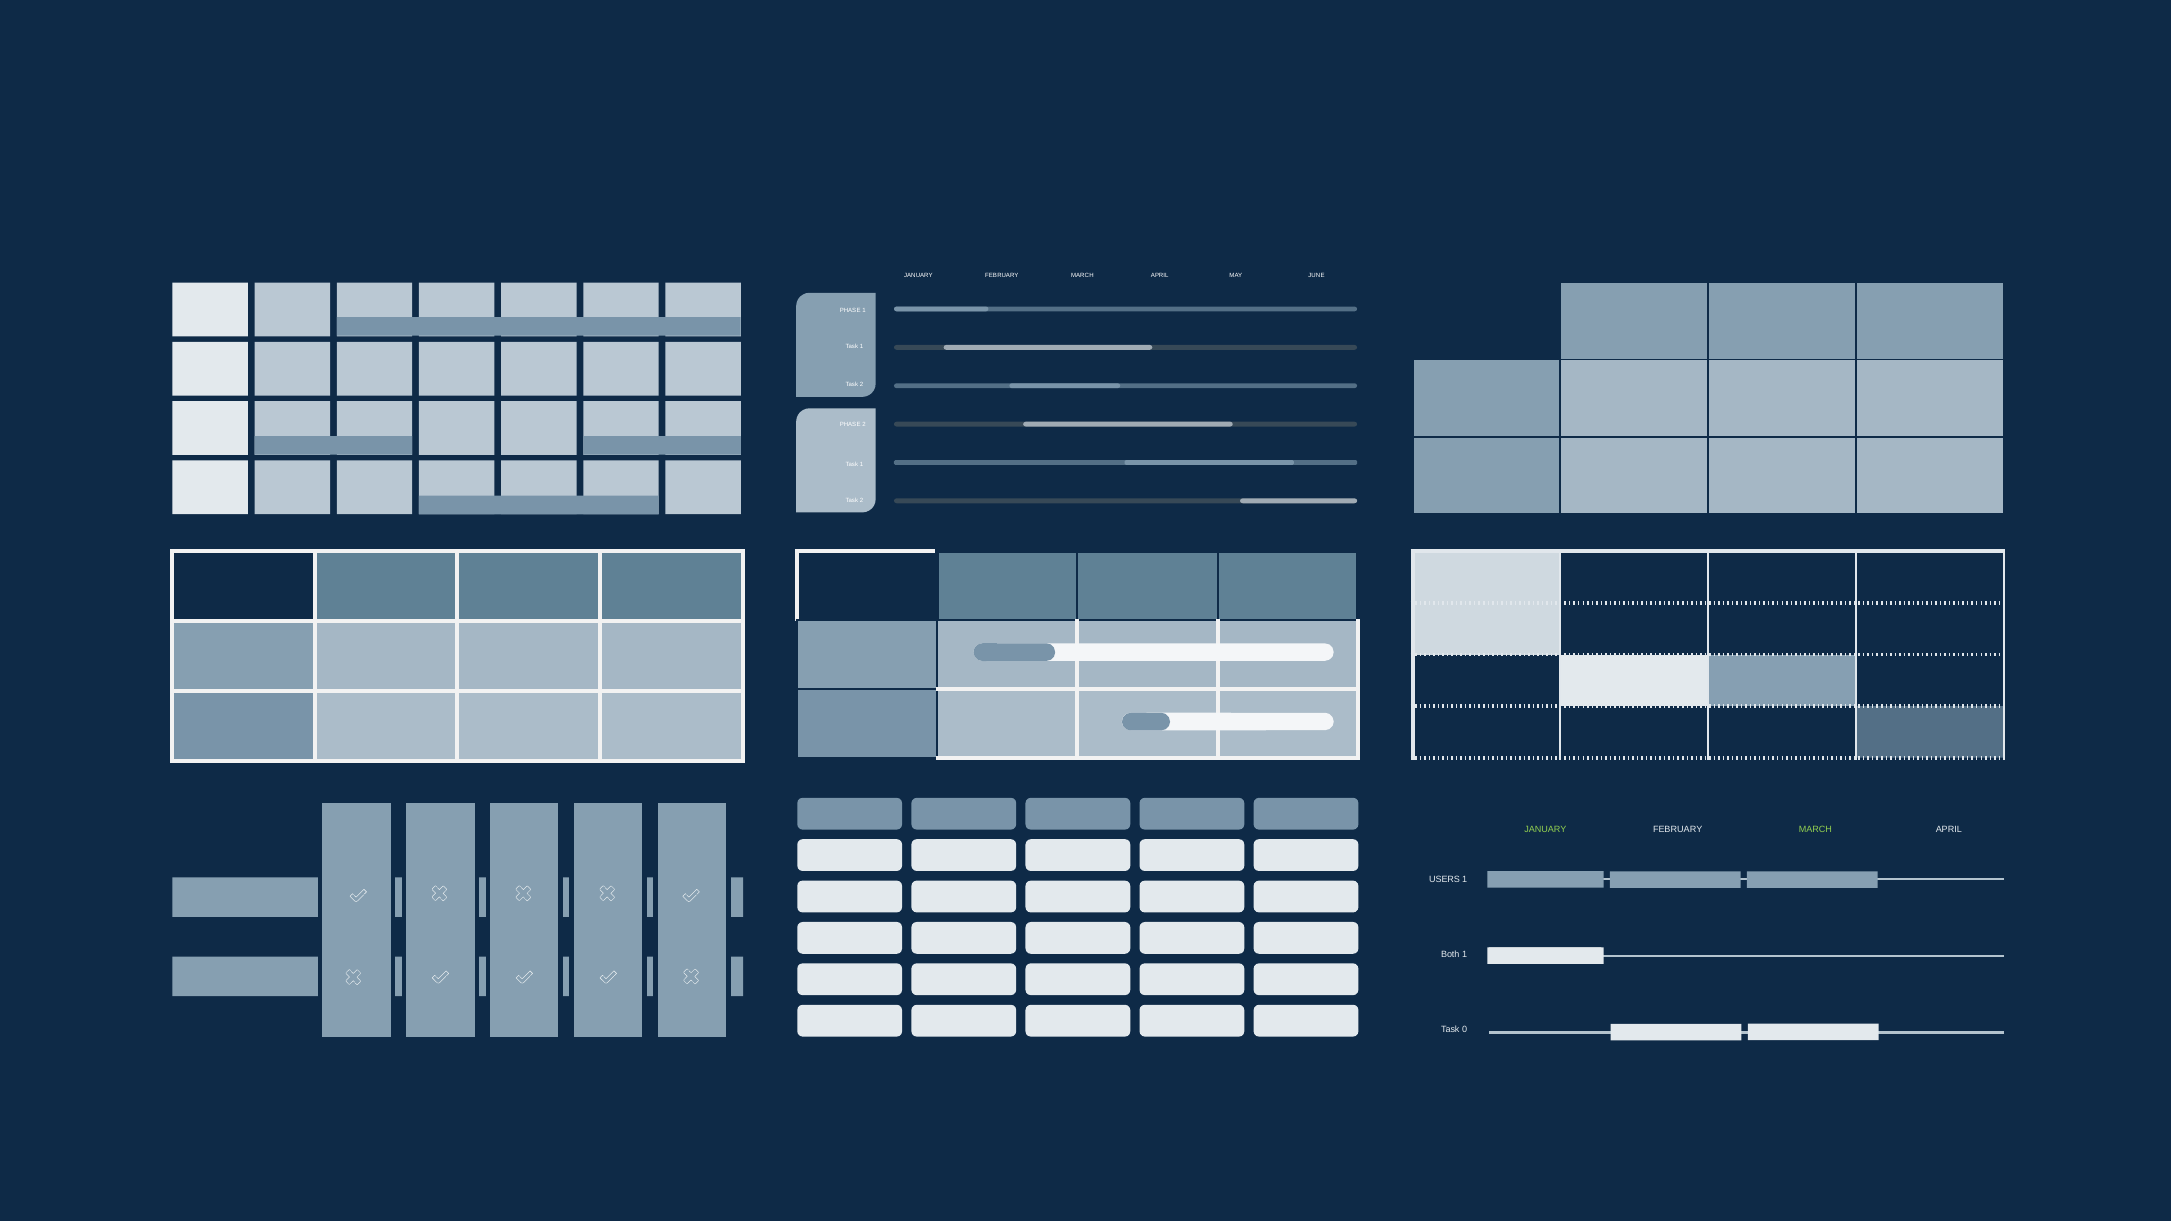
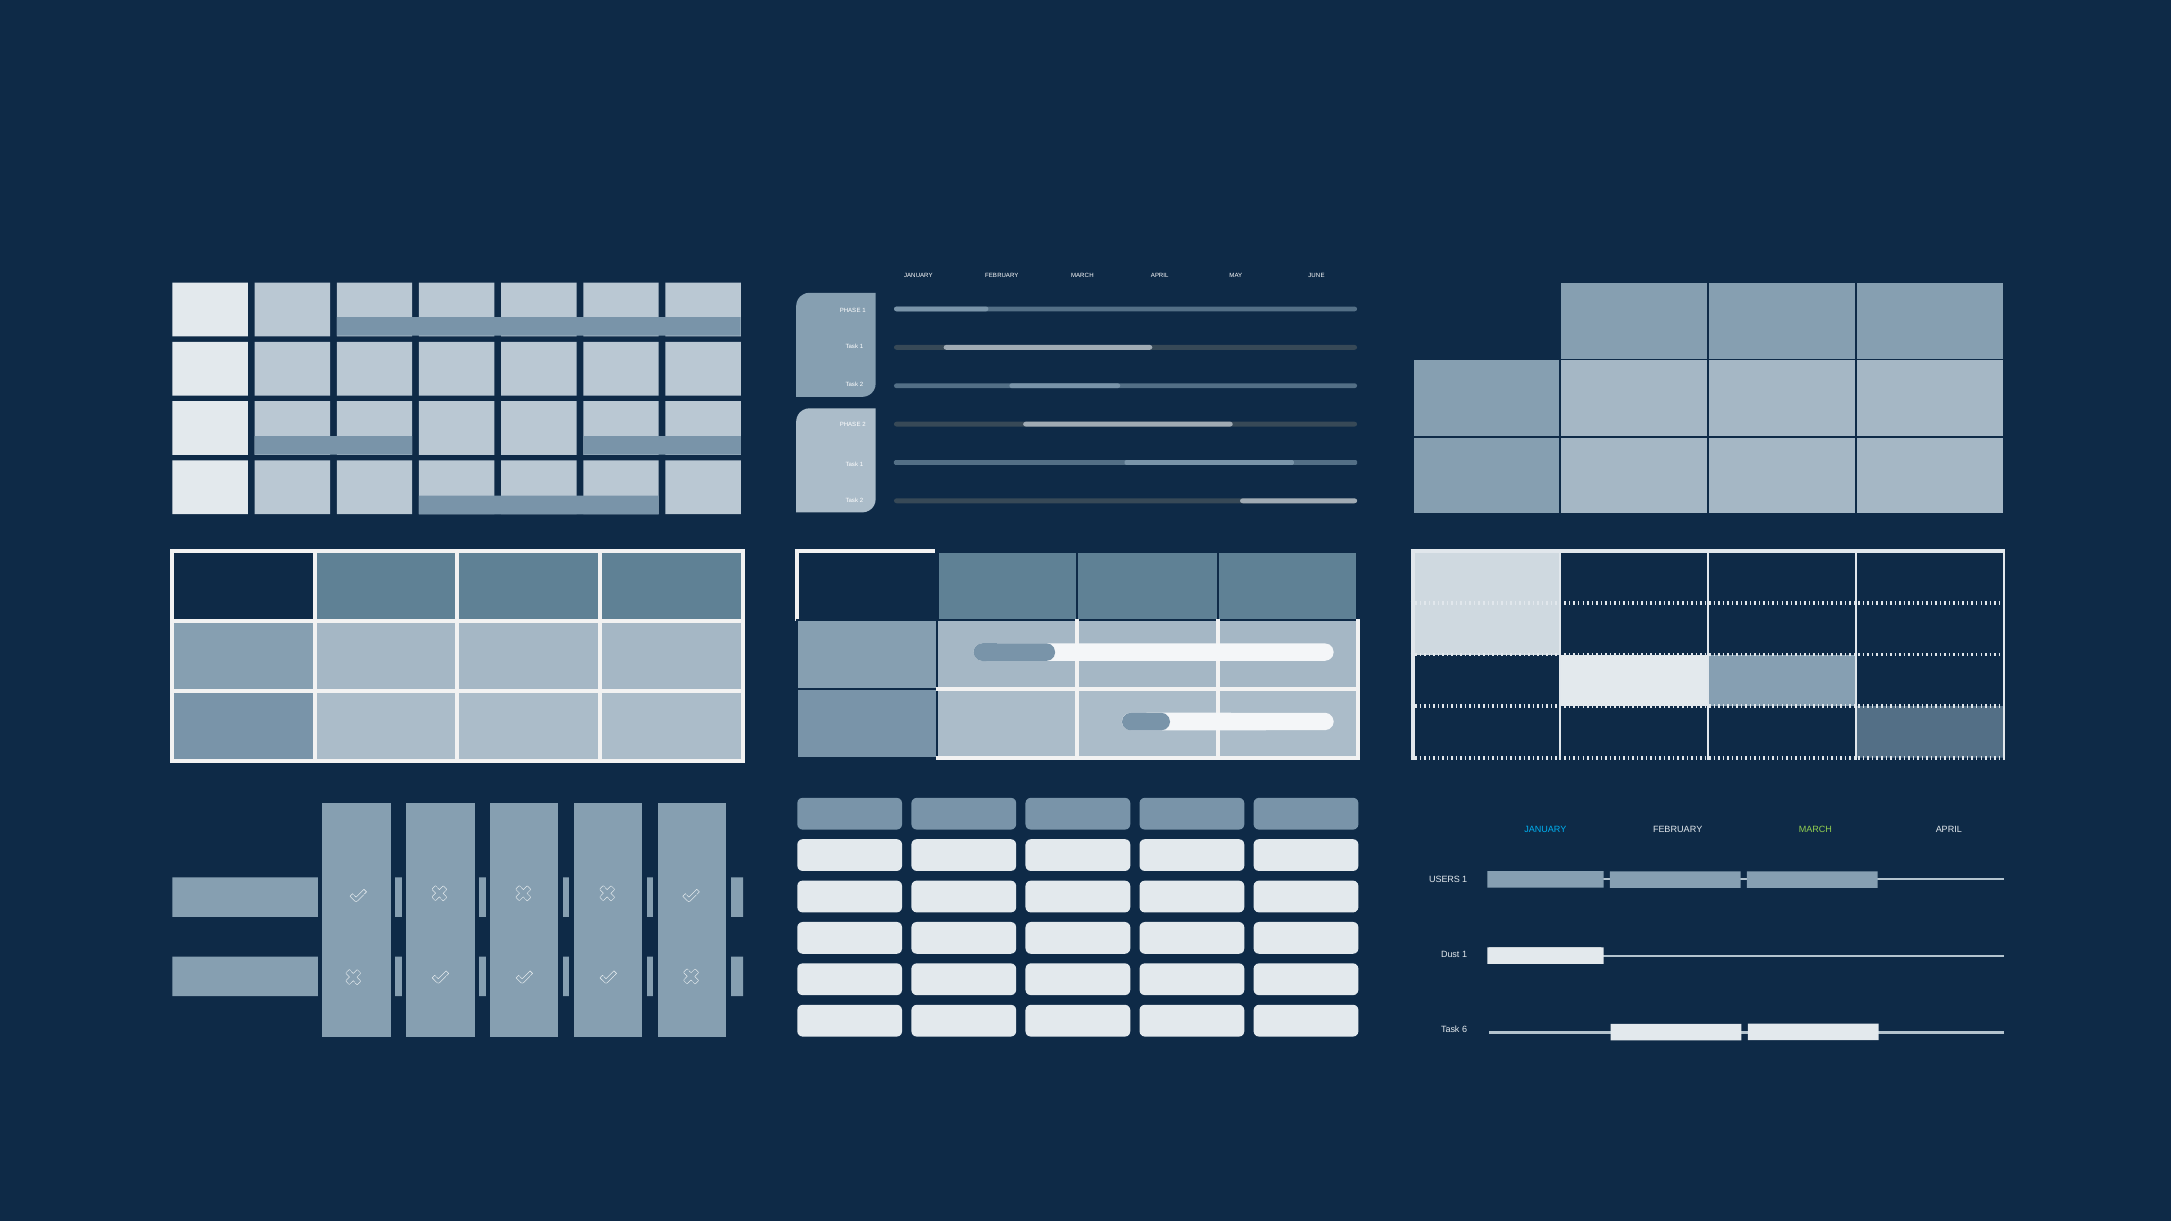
JANUARY colour: light green -> light blue (1545, 830)
Both: Both -> Dust (1450, 955)
0: 0 -> 6 (1465, 1030)
